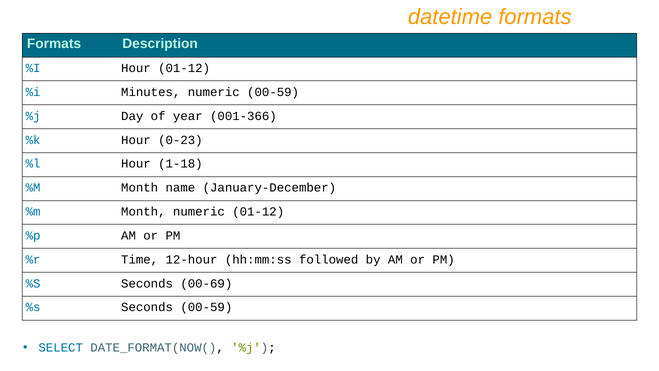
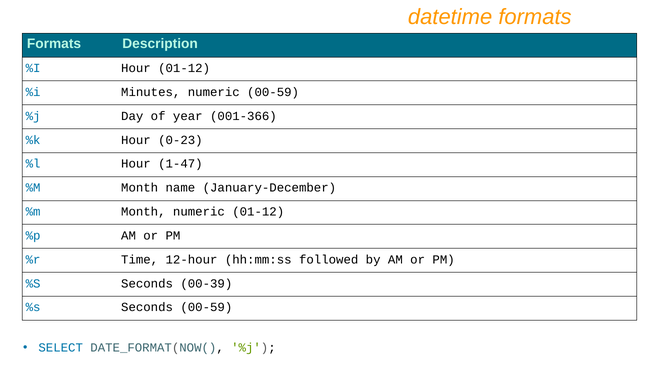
1-18: 1-18 -> 1-47 (180, 164)
00-69: 00-69 -> 00-39 (206, 283)
